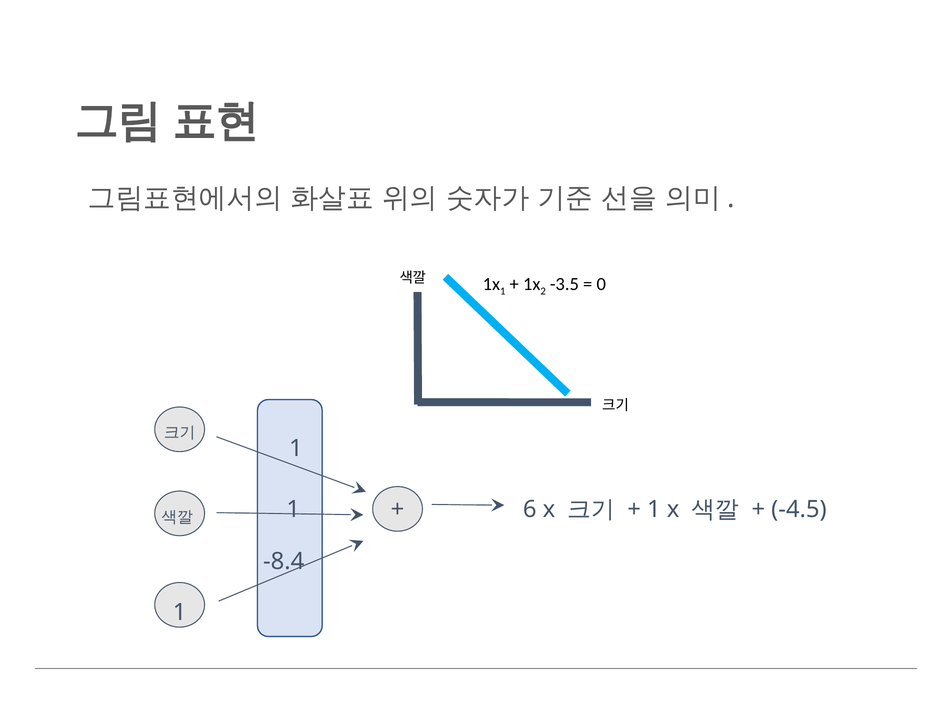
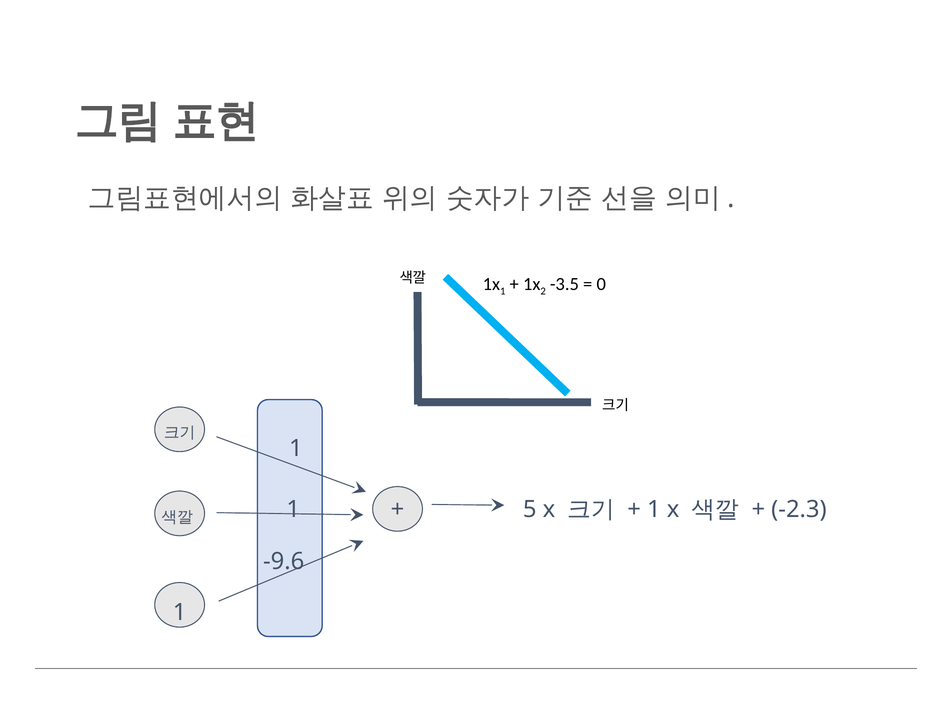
6: 6 -> 5 (530, 510)
-4.5: -4.5 -> -2.3 (799, 510)
-8.4: -8.4 -> -9.6 (284, 561)
